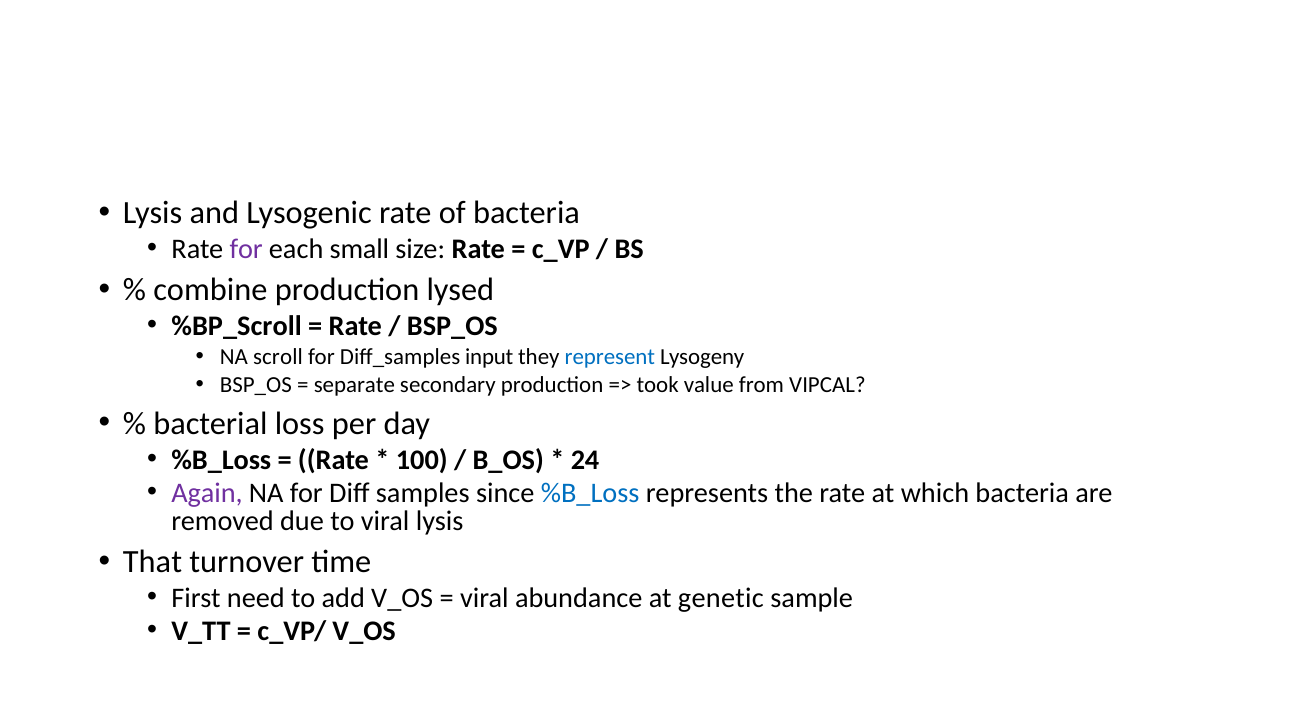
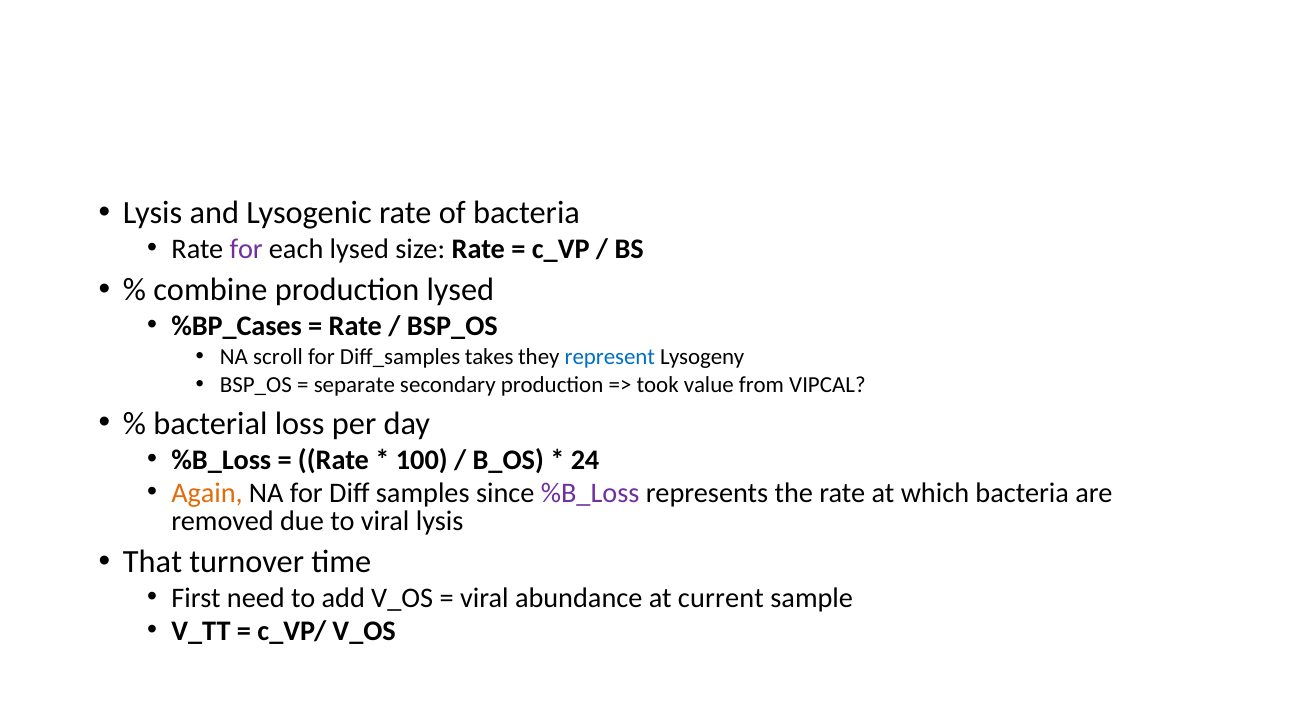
each small: small -> lysed (359, 249)
%BP_Scroll: %BP_Scroll -> %BP_Cases (237, 326)
input: input -> takes (489, 357)
Again colour: purple -> orange (207, 493)
%B_Loss colour: blue -> purple (590, 493)
genetic: genetic -> current (721, 598)
